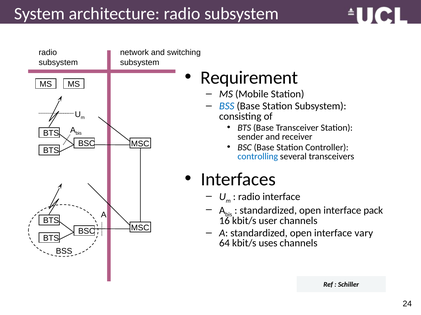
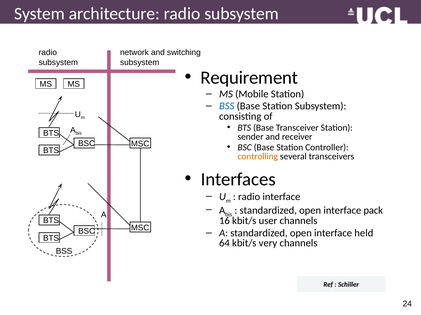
controlling colour: blue -> orange (258, 157)
vary: vary -> held (364, 234)
uses: uses -> very (268, 244)
